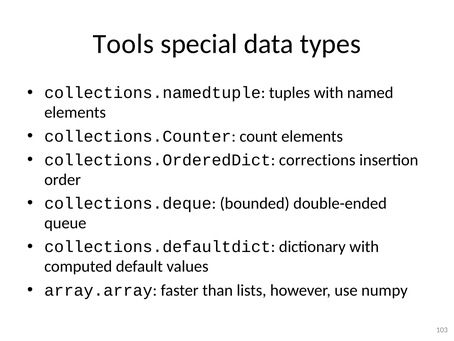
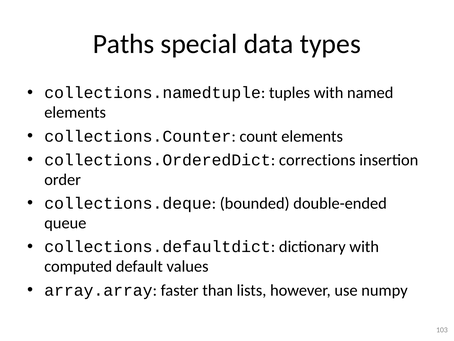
Tools: Tools -> Paths (124, 44)
